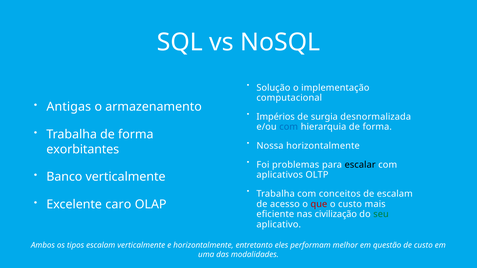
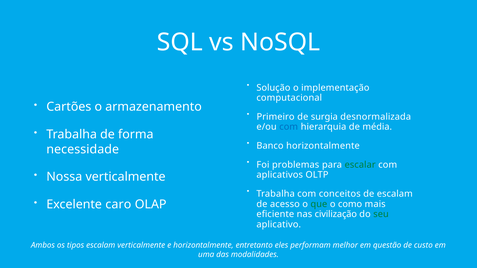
Antigas: Antigas -> Cartões (69, 107)
Impérios: Impérios -> Primeiro (276, 117)
hierarquia de forma: forma -> média (377, 127)
Nossa: Nossa -> Banco (270, 146)
exorbitantes: exorbitantes -> necessidade (83, 149)
escalar colour: black -> green (360, 165)
Banco: Banco -> Nossa (64, 177)
que colour: red -> green (319, 204)
o custo: custo -> como (350, 204)
